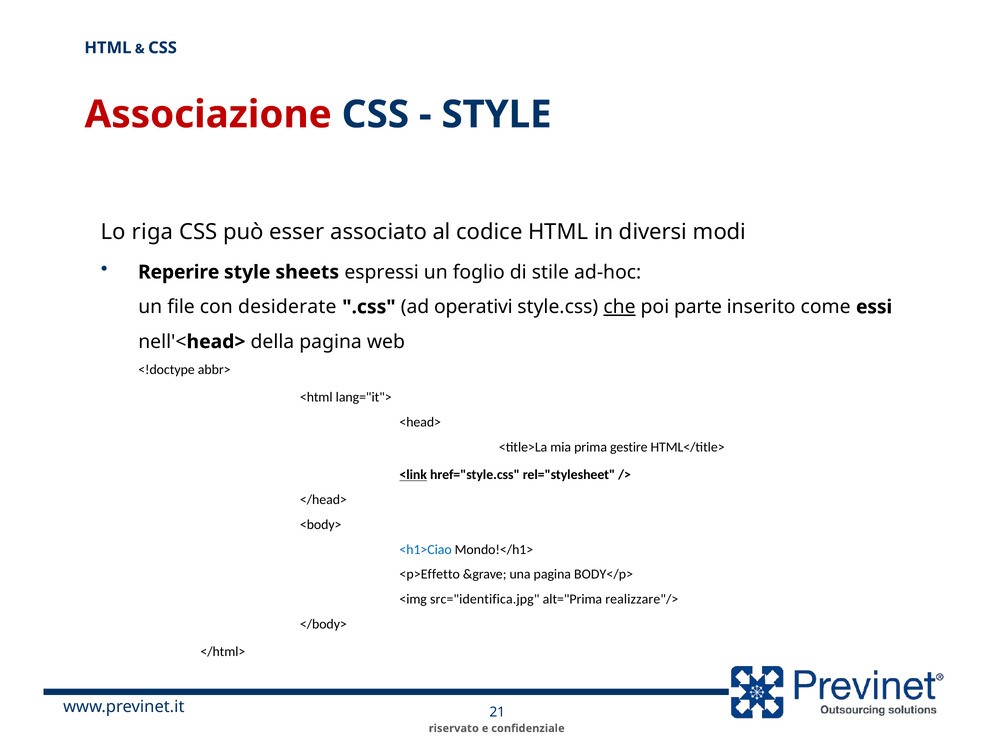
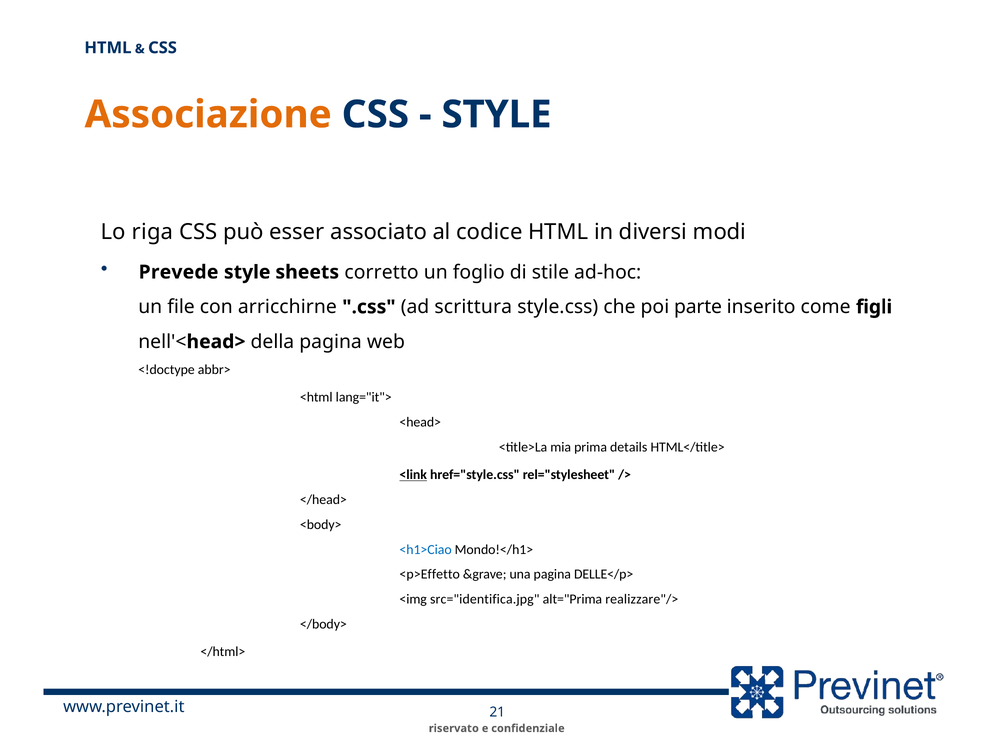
Associazione colour: red -> orange (208, 115)
Reperire: Reperire -> Prevede (179, 272)
espressi: espressi -> corretto (382, 272)
desiderate: desiderate -> arricchirne (287, 307)
operativi: operativi -> scrittura (473, 307)
che underline: present -> none (620, 307)
essi: essi -> figli (874, 307)
gestire: gestire -> details (629, 447)
BODY</p>: BODY</p> -> DELLE</p> (604, 575)
